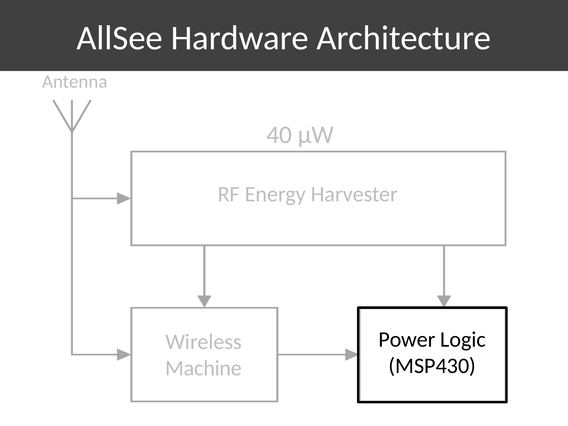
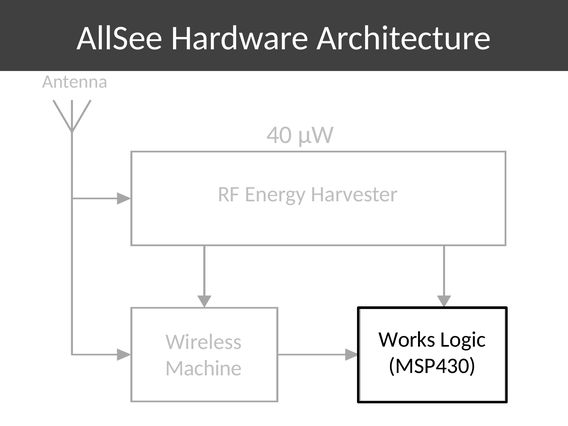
Power: Power -> Works (407, 339)
